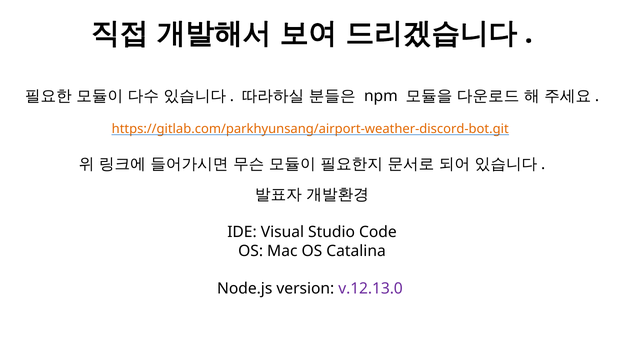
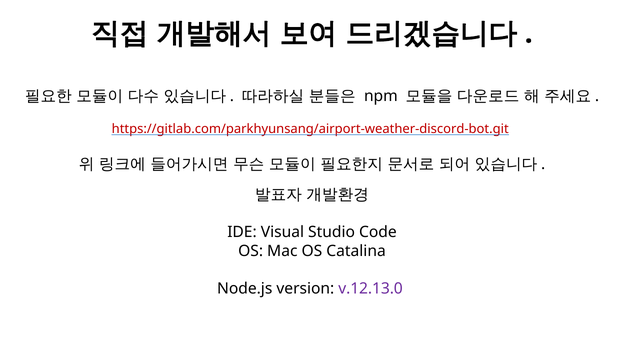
https://gitlab.com/parkhyunsang/airport-weather-discord-bot.git colour: orange -> red (310, 129)
